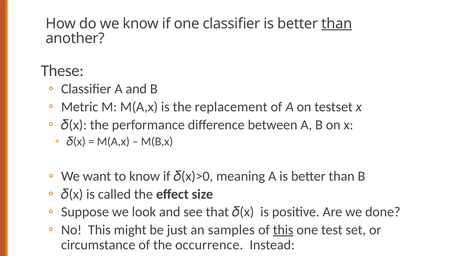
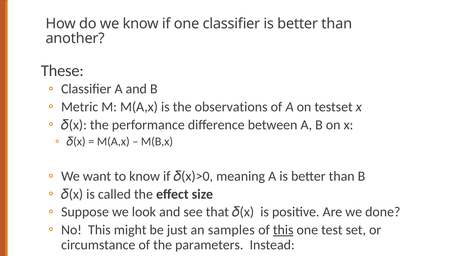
than underline: present -> none (337, 24)
replacement: replacement -> observations (231, 107)
occurrence: occurrence -> parameters (209, 245)
